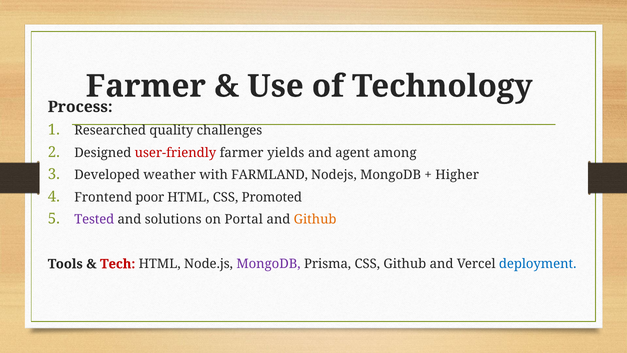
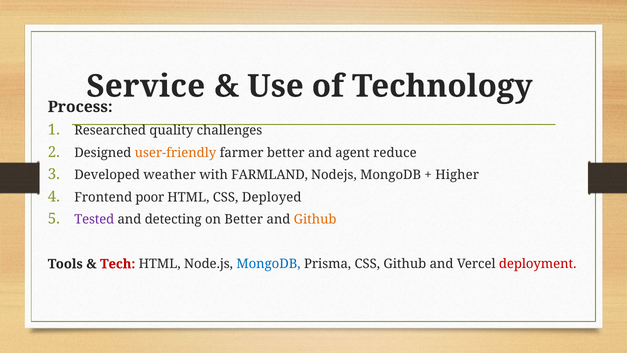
Farmer: Farmer -> Service (146, 86)
user-friendly colour: red -> orange (175, 153)
farmer yields: yields -> better (286, 153)
among: among -> reduce (395, 153)
Promoted: Promoted -> Deployed (272, 197)
solutions: solutions -> detecting (173, 219)
on Portal: Portal -> Better (244, 219)
MongoDB colour: purple -> blue (269, 264)
deployment colour: blue -> red (538, 264)
